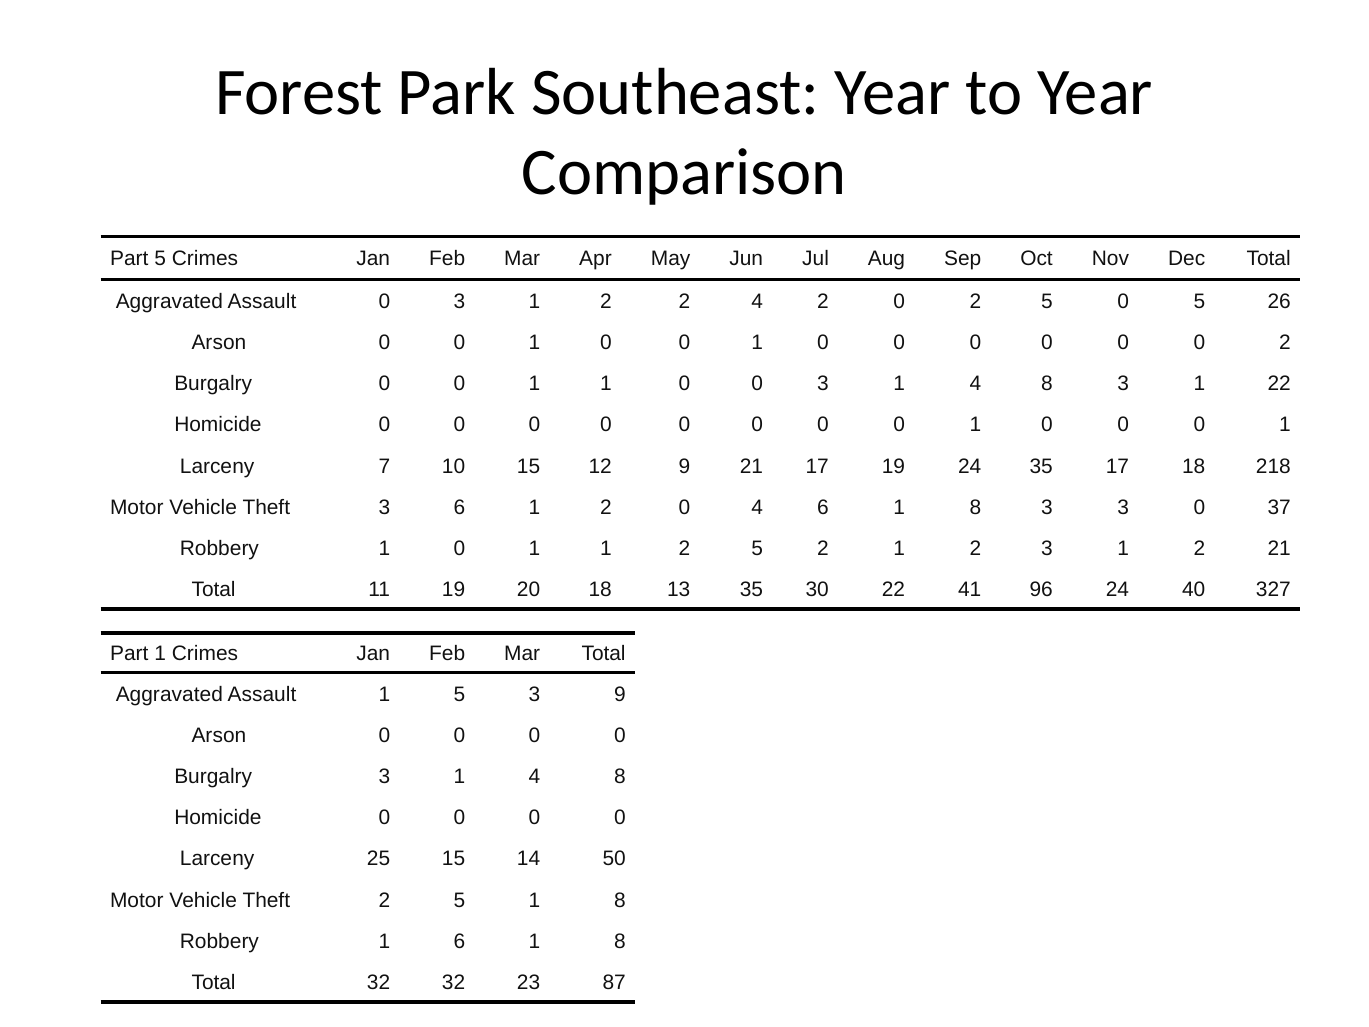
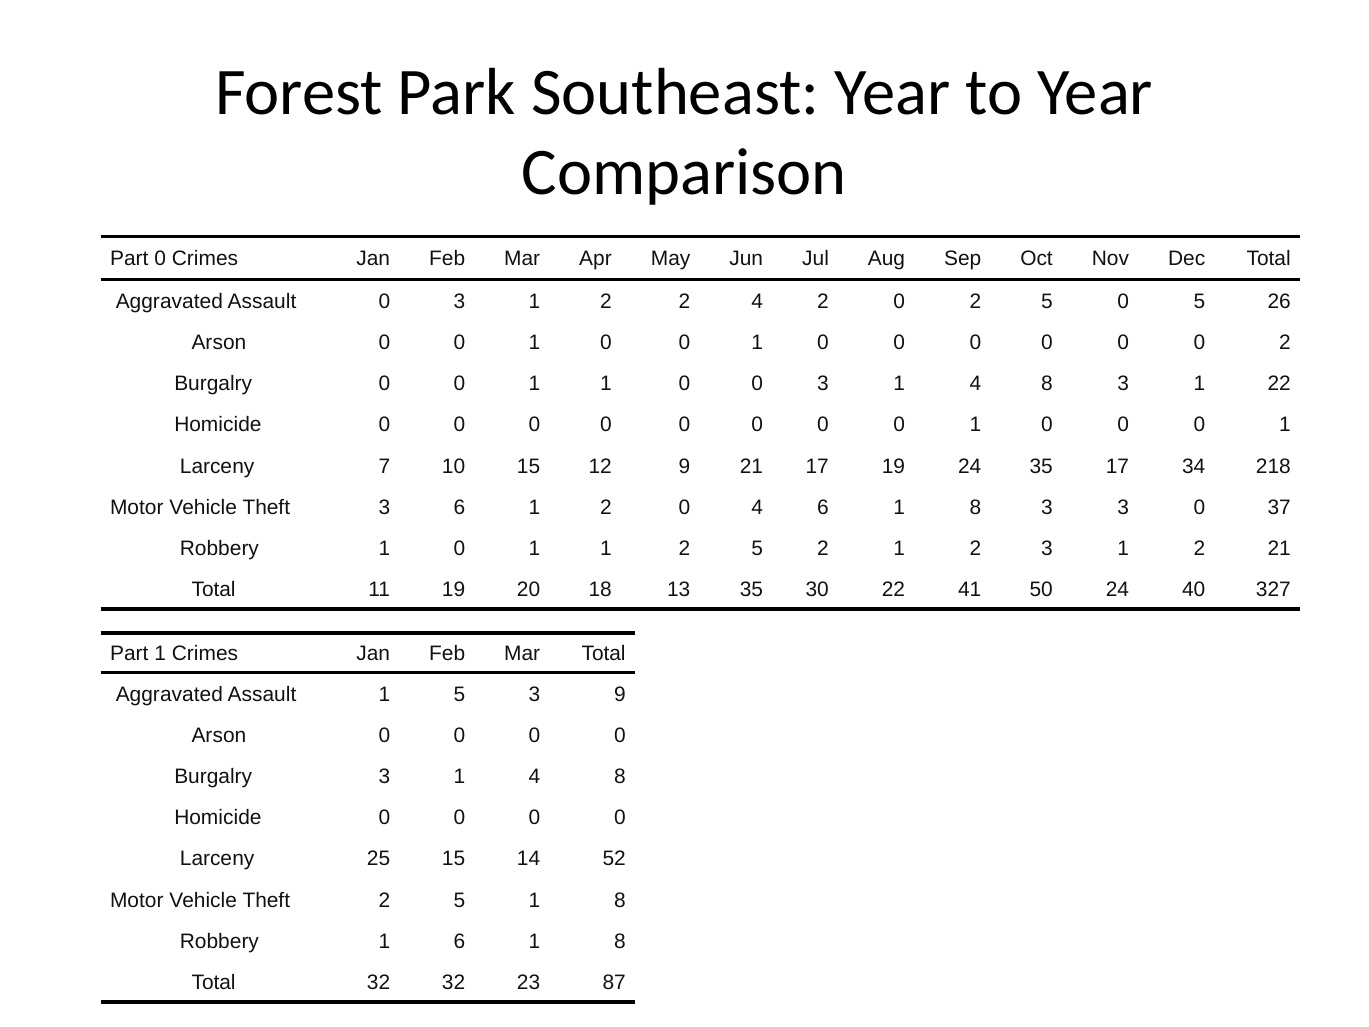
Part 5: 5 -> 0 (160, 258)
17 18: 18 -> 34 (1194, 466)
96: 96 -> 50 (1041, 590)
50: 50 -> 52 (614, 859)
